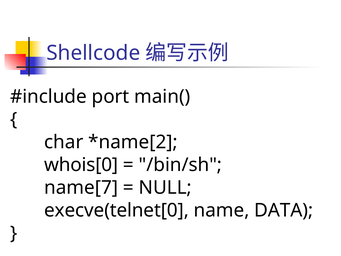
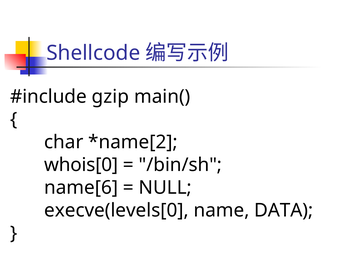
port: port -> gzip (110, 97)
name[7: name[7 -> name[6 (81, 188)
execve(telnet[0: execve(telnet[0 -> execve(levels[0 (116, 210)
